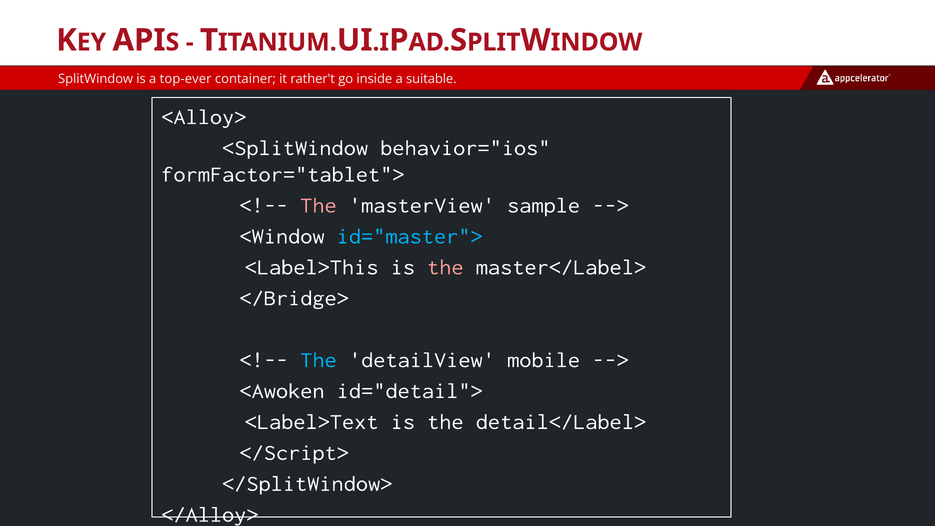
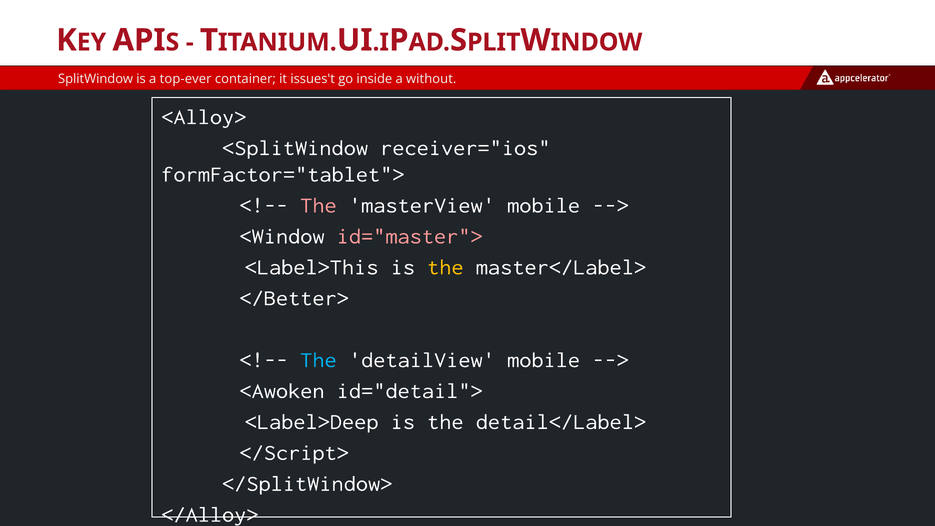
rather't: rather't -> issues't (313, 79)
suitable: suitable -> without (431, 79)
behavior="ios: behavior="ios -> receiver="ios (465, 148)
masterView sample: sample -> mobile (544, 205)
id="master"> colour: light blue -> pink (410, 236)
the colour: pink -> yellow (445, 267)
</Bridge>: </Bridge> -> </Better> (294, 298)
<Label>Text: <Label>Text -> <Label>Deep (312, 422)
